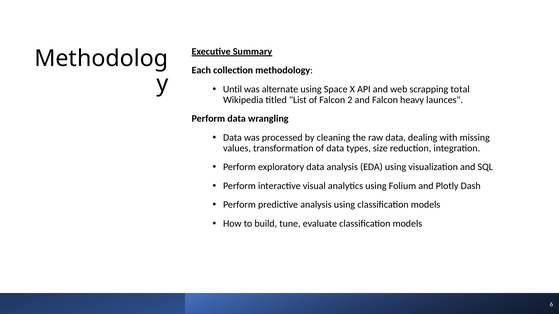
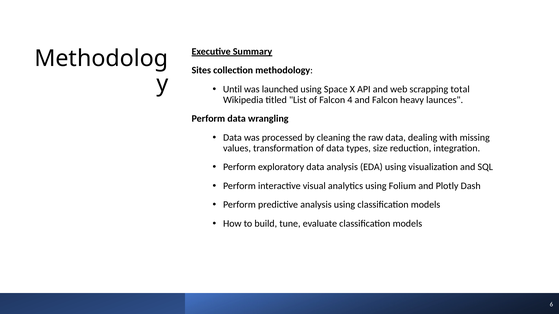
Each: Each -> Sites (201, 70)
alternate: alternate -> launched (280, 89)
2: 2 -> 4 (350, 100)
